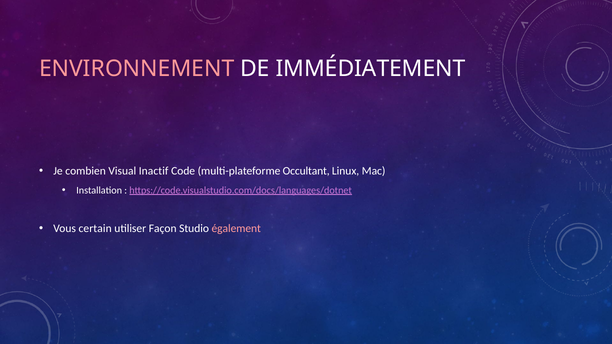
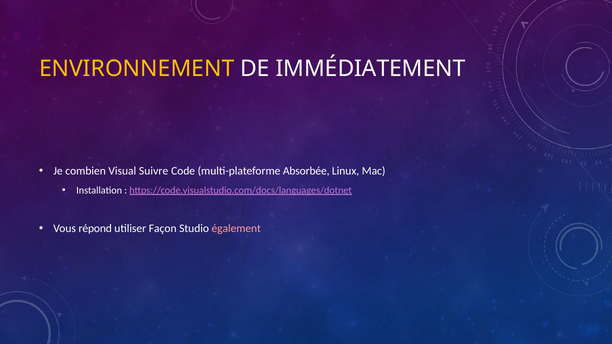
ENVIRONNEMENT colour: pink -> yellow (137, 69)
Inactif: Inactif -> Suivre (154, 171)
Occultant: Occultant -> Absorbée (306, 171)
certain: certain -> répond (95, 229)
